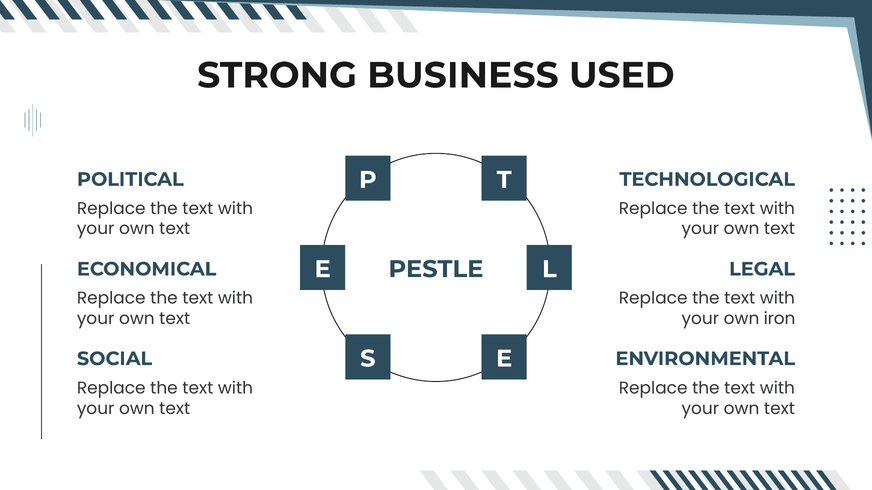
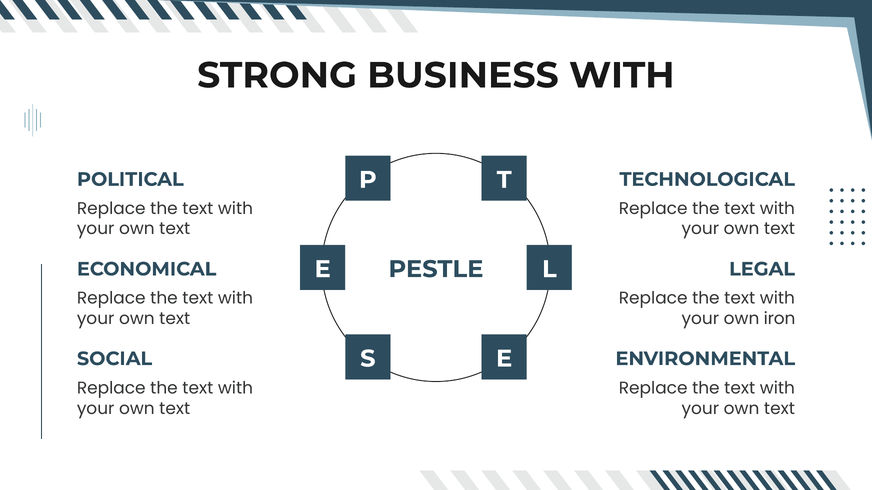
BUSINESS USED: USED -> WITH (622, 75)
